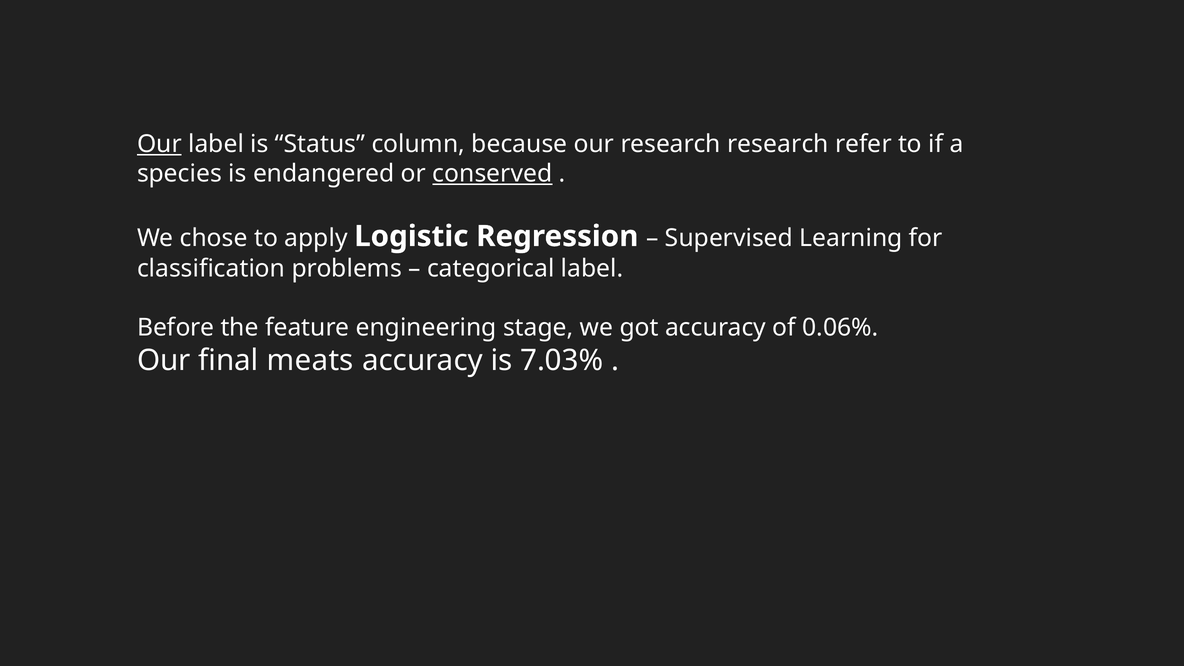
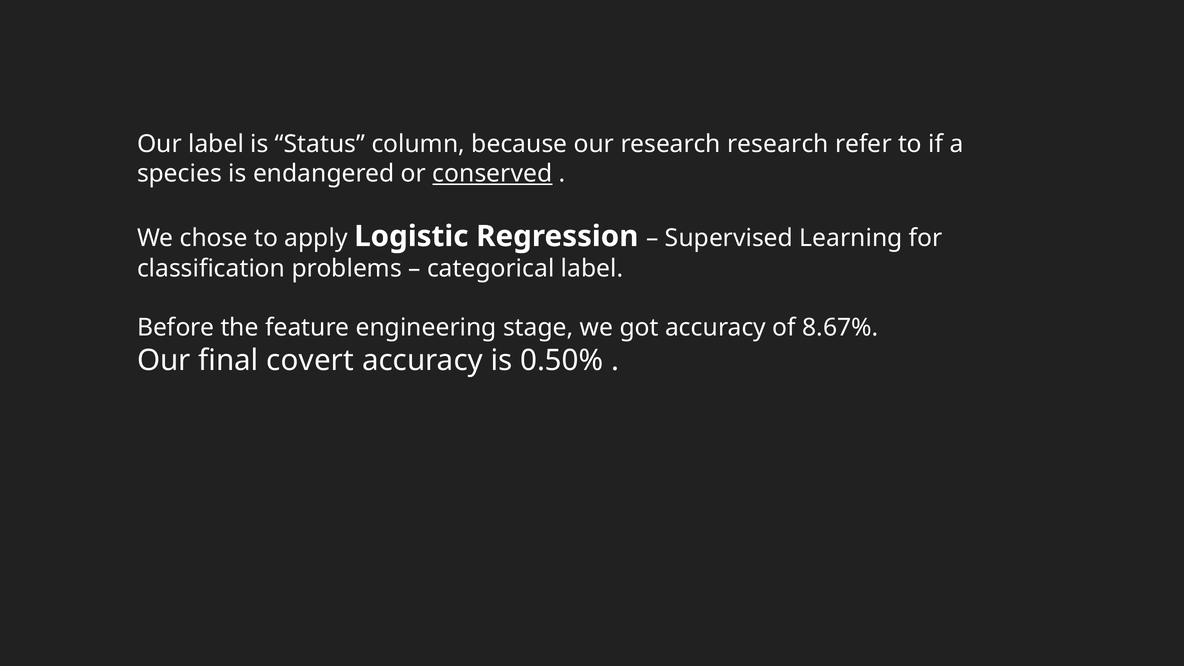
Our underline: present -> none (159, 144)
0.06%: 0.06% -> 8.67% (840, 328)
meats: meats -> covert (310, 361)
7.03%: 7.03% -> 0.50% (562, 361)
